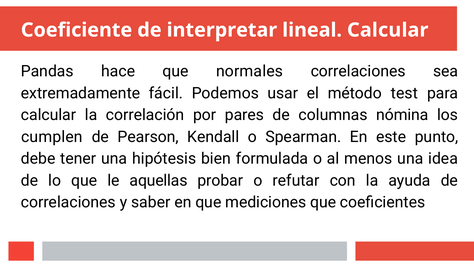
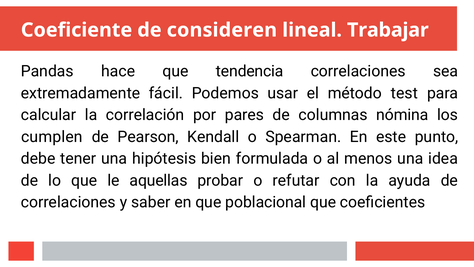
interpretar: interpretar -> consideren (222, 30)
lineal Calcular: Calcular -> Trabajar (388, 30)
normales: normales -> tendencia (250, 71)
mediciones: mediciones -> poblacional (266, 202)
